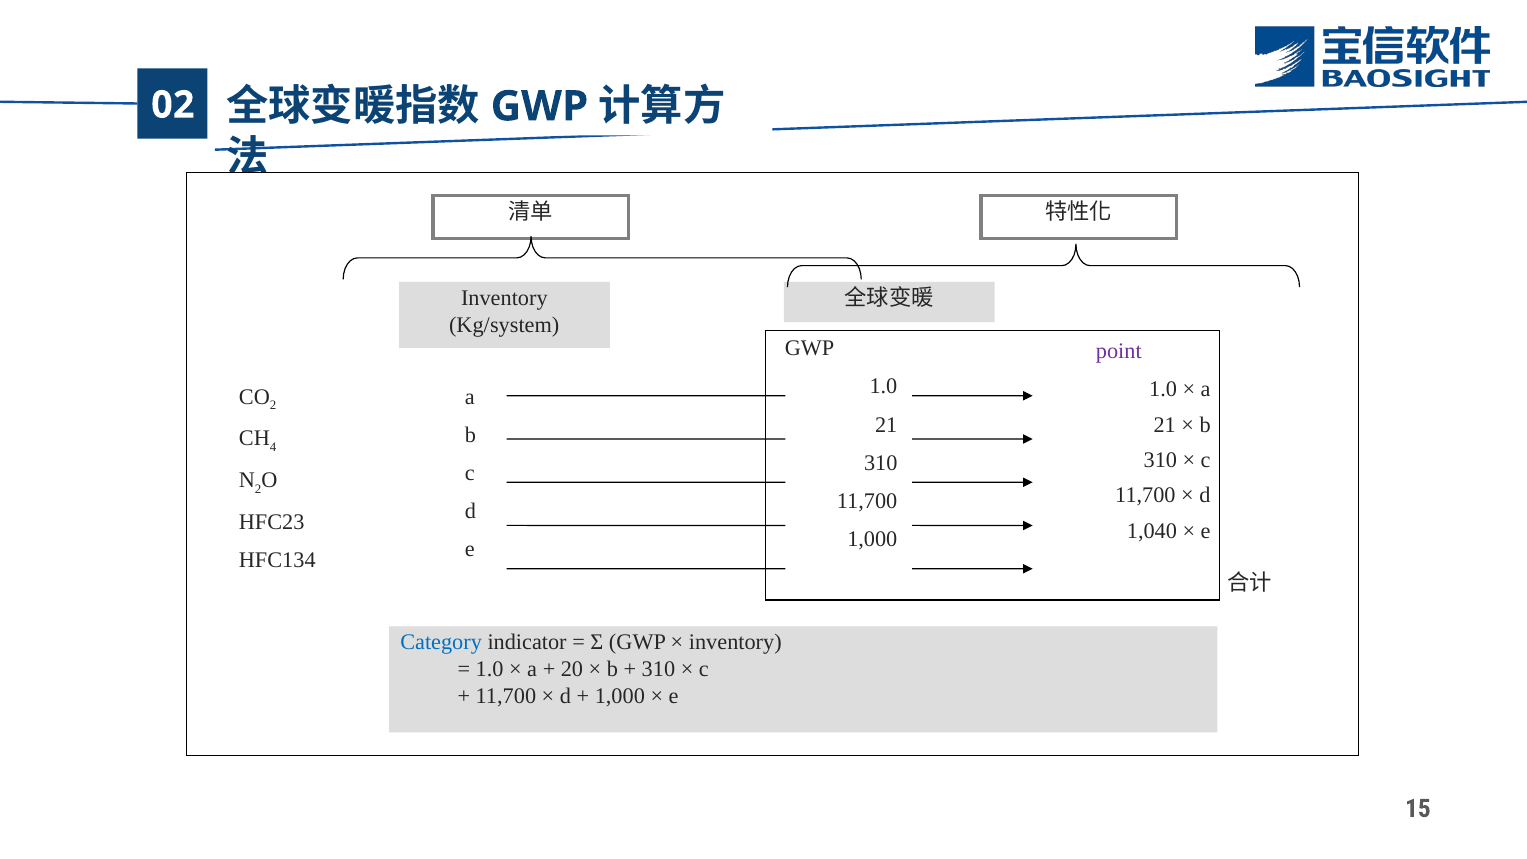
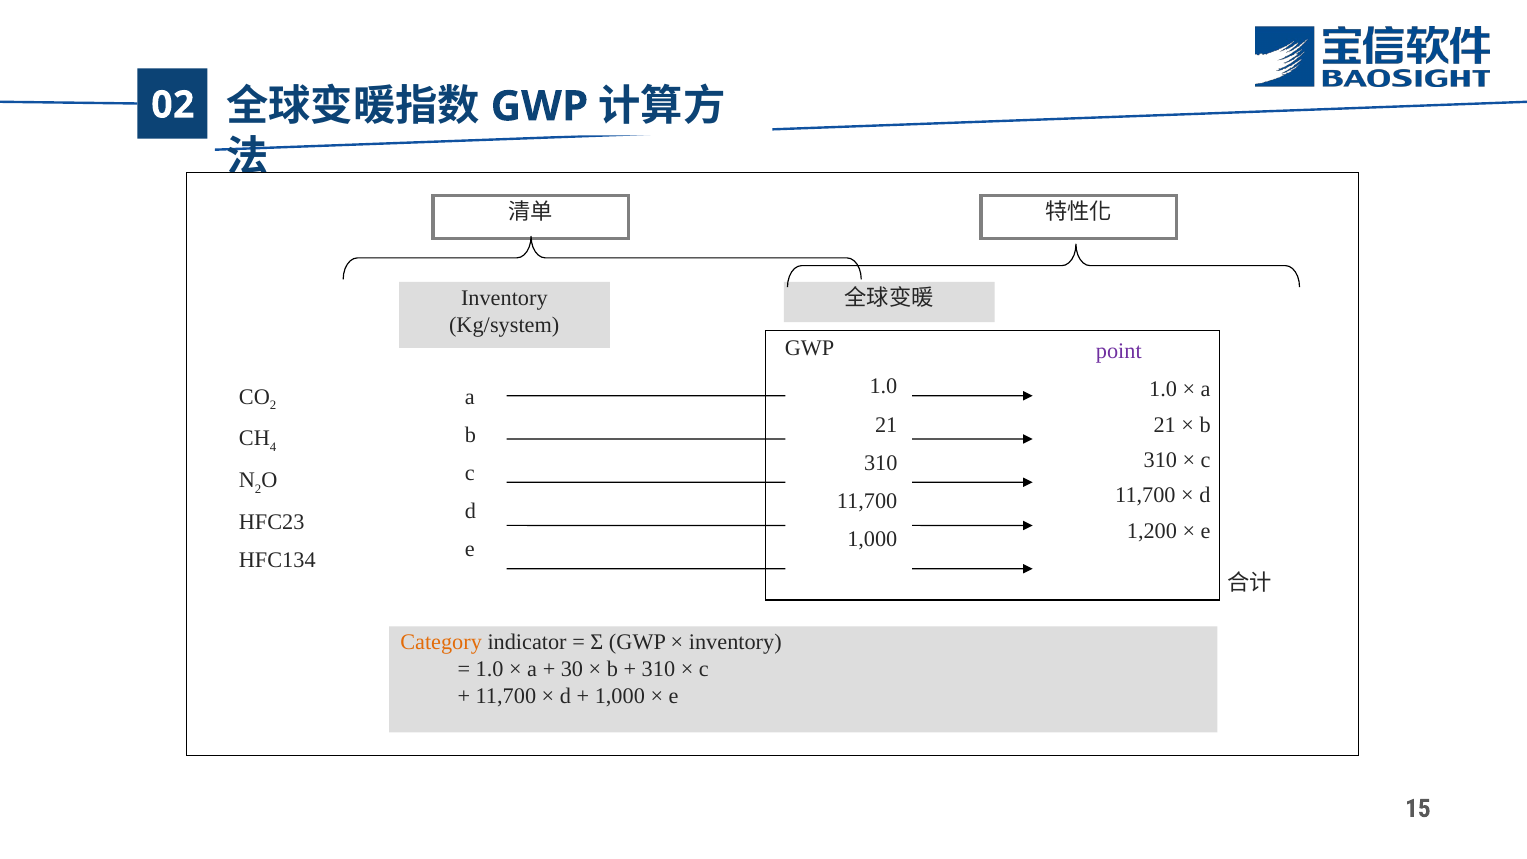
1,040: 1,040 -> 1,200 (1152, 531)
Category colour: blue -> orange (441, 643)
20: 20 -> 30 (572, 669)
